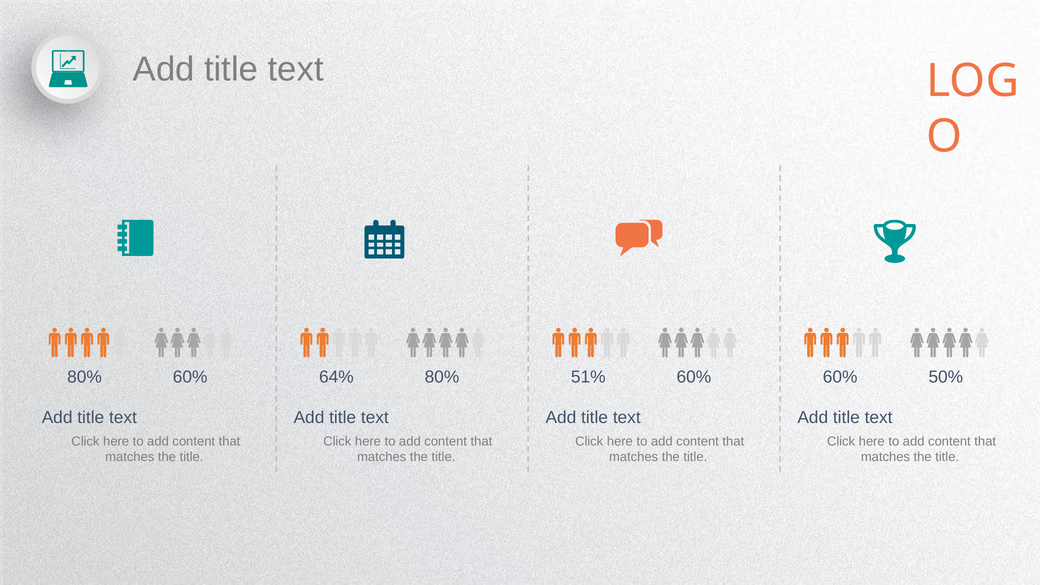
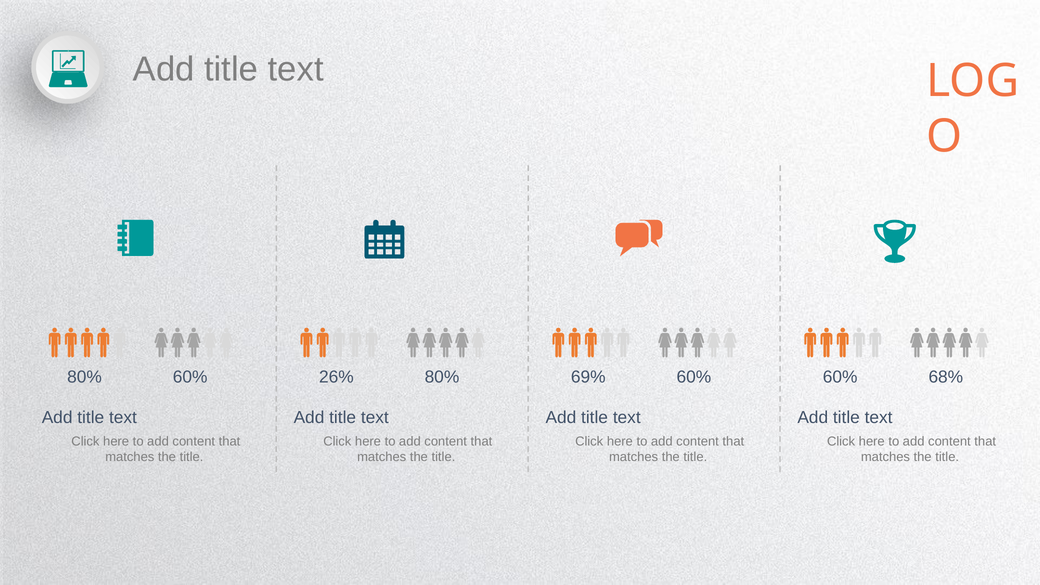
64%: 64% -> 26% (336, 377)
51%: 51% -> 69% (588, 377)
50%: 50% -> 68% (946, 377)
